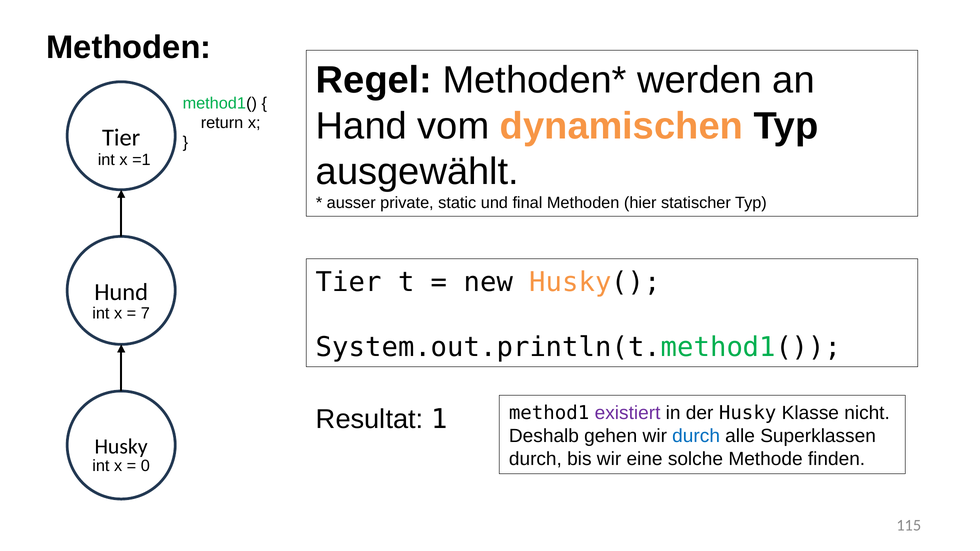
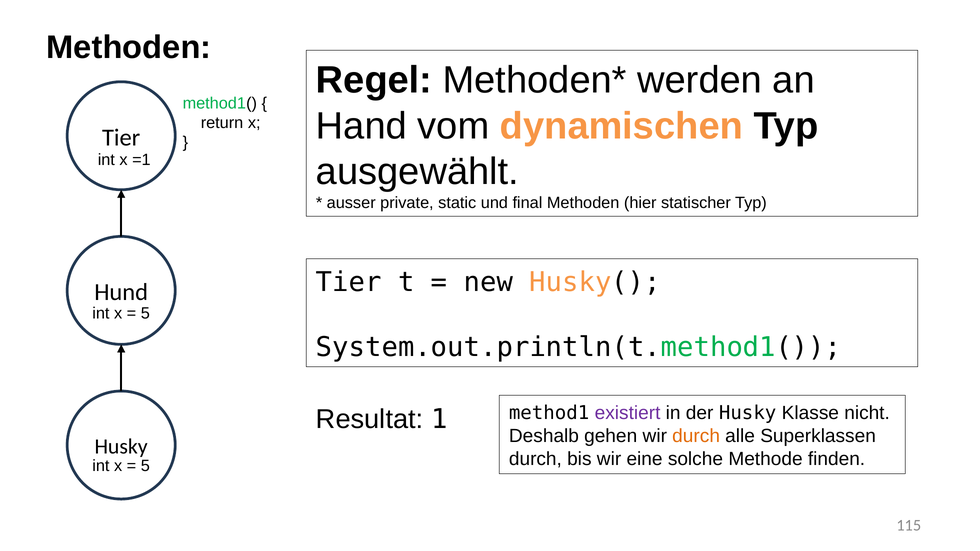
7: 7 -> 5 (145, 314)
durch colour: blue -> orange (696, 436)
0: 0 -> 5 (145, 466)
